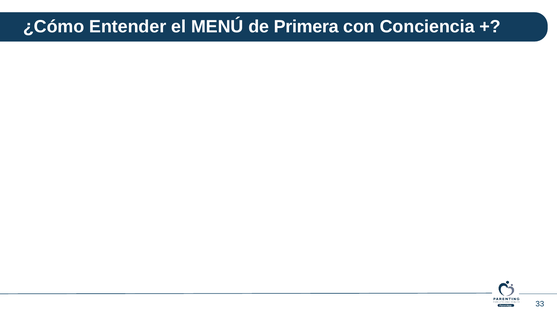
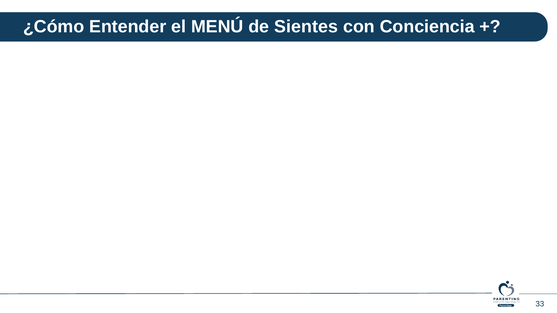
Primera: Primera -> Sientes (306, 27)
